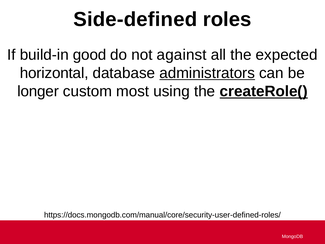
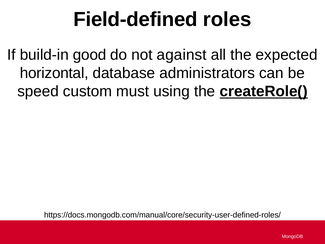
Side-defined: Side-defined -> Field-defined (135, 19)
administrators underline: present -> none (207, 73)
longer: longer -> speed (38, 91)
most: most -> must (133, 91)
